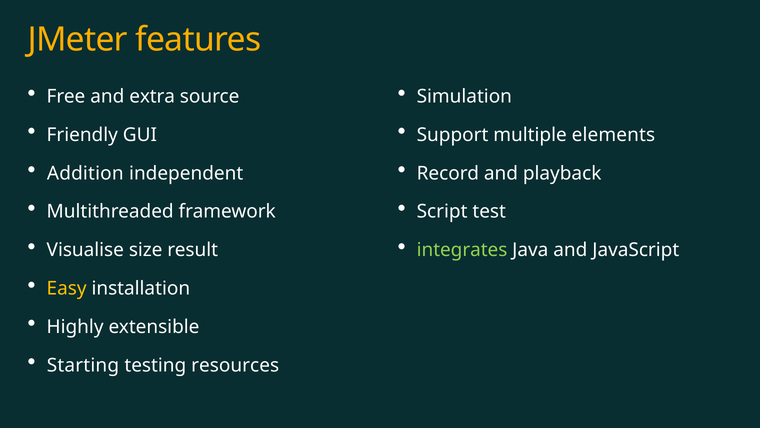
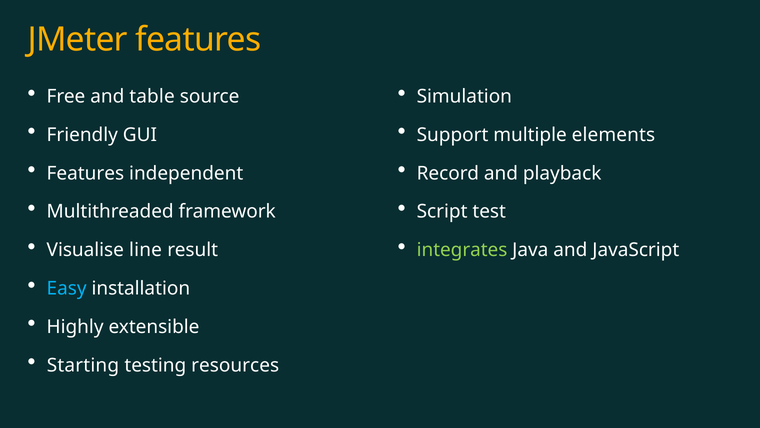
extra: extra -> table (152, 96)
Addition: Addition -> Features (85, 173)
size: size -> line (146, 250)
Easy colour: yellow -> light blue (67, 288)
